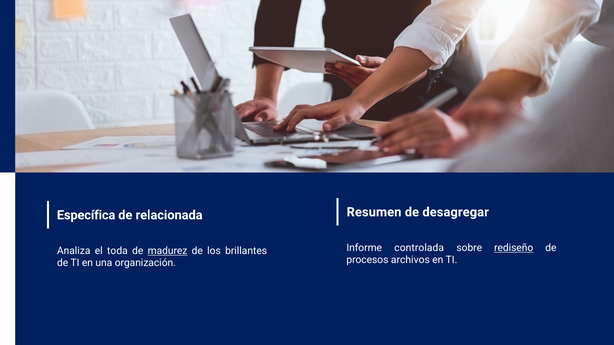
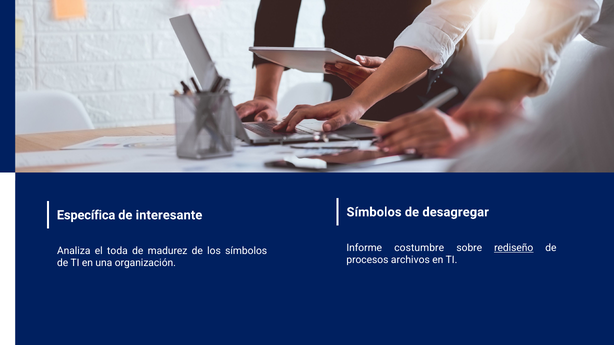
Resumen: Resumen -> Símbolos (374, 212)
relacionada: relacionada -> interesante (169, 215)
controlada: controlada -> costumbre (419, 248)
madurez underline: present -> none (168, 251)
los brillantes: brillantes -> símbolos (246, 251)
